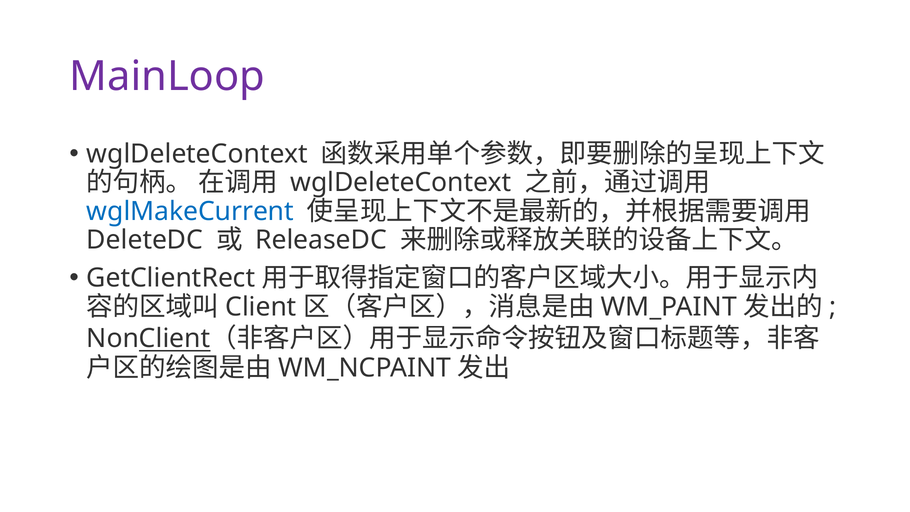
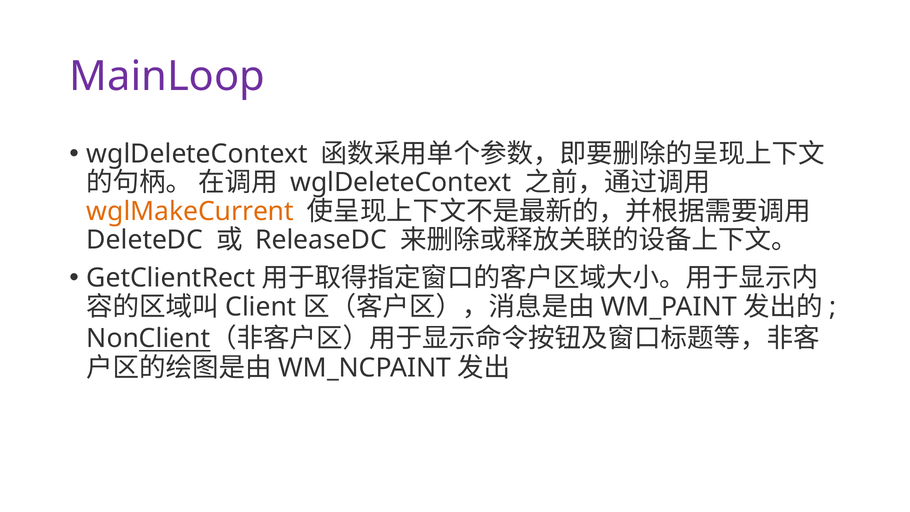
wglMakeCurrent colour: blue -> orange (190, 211)
